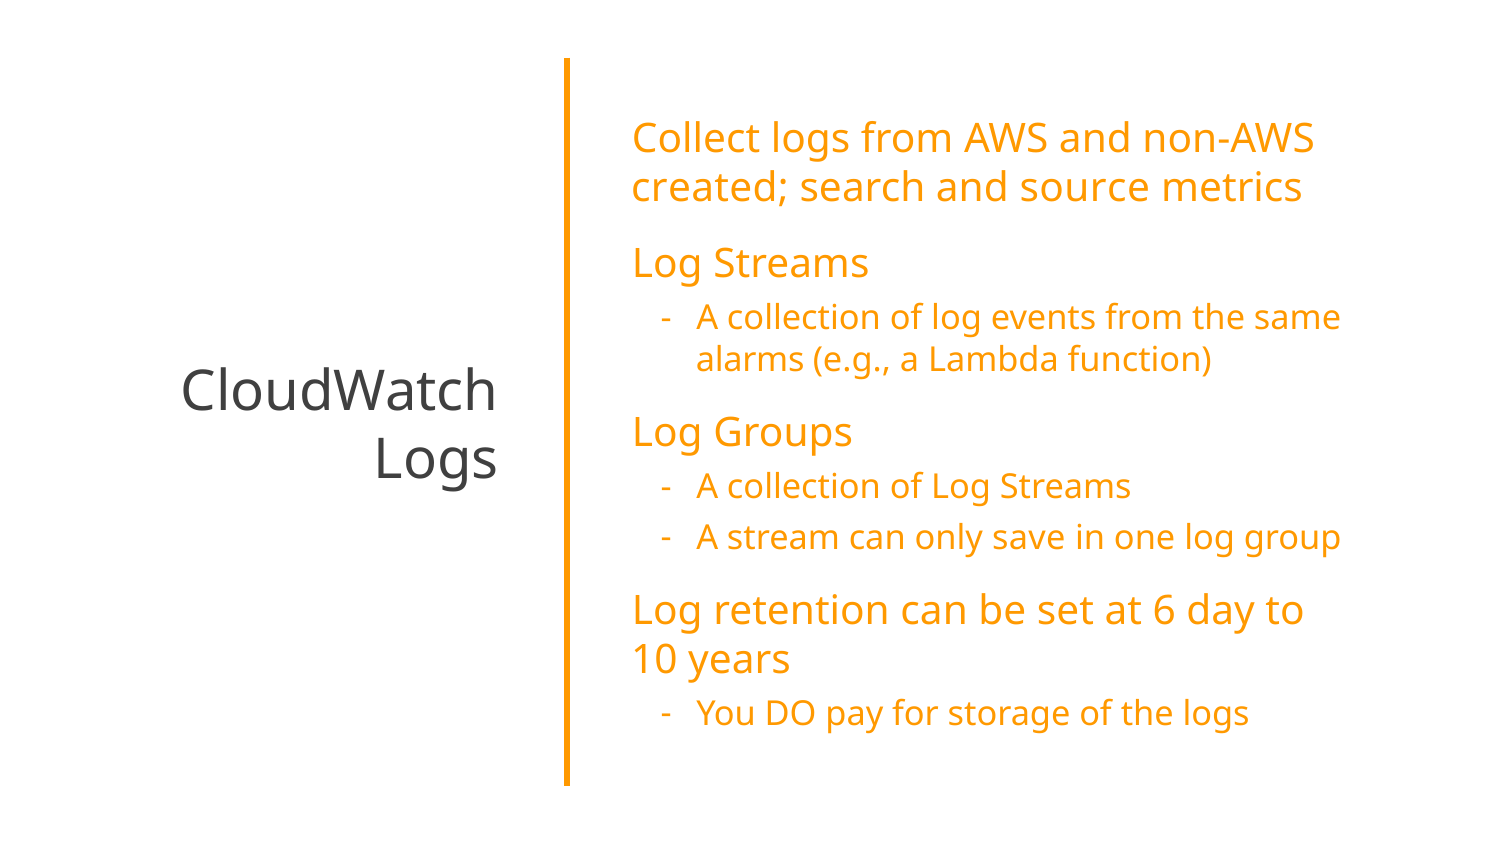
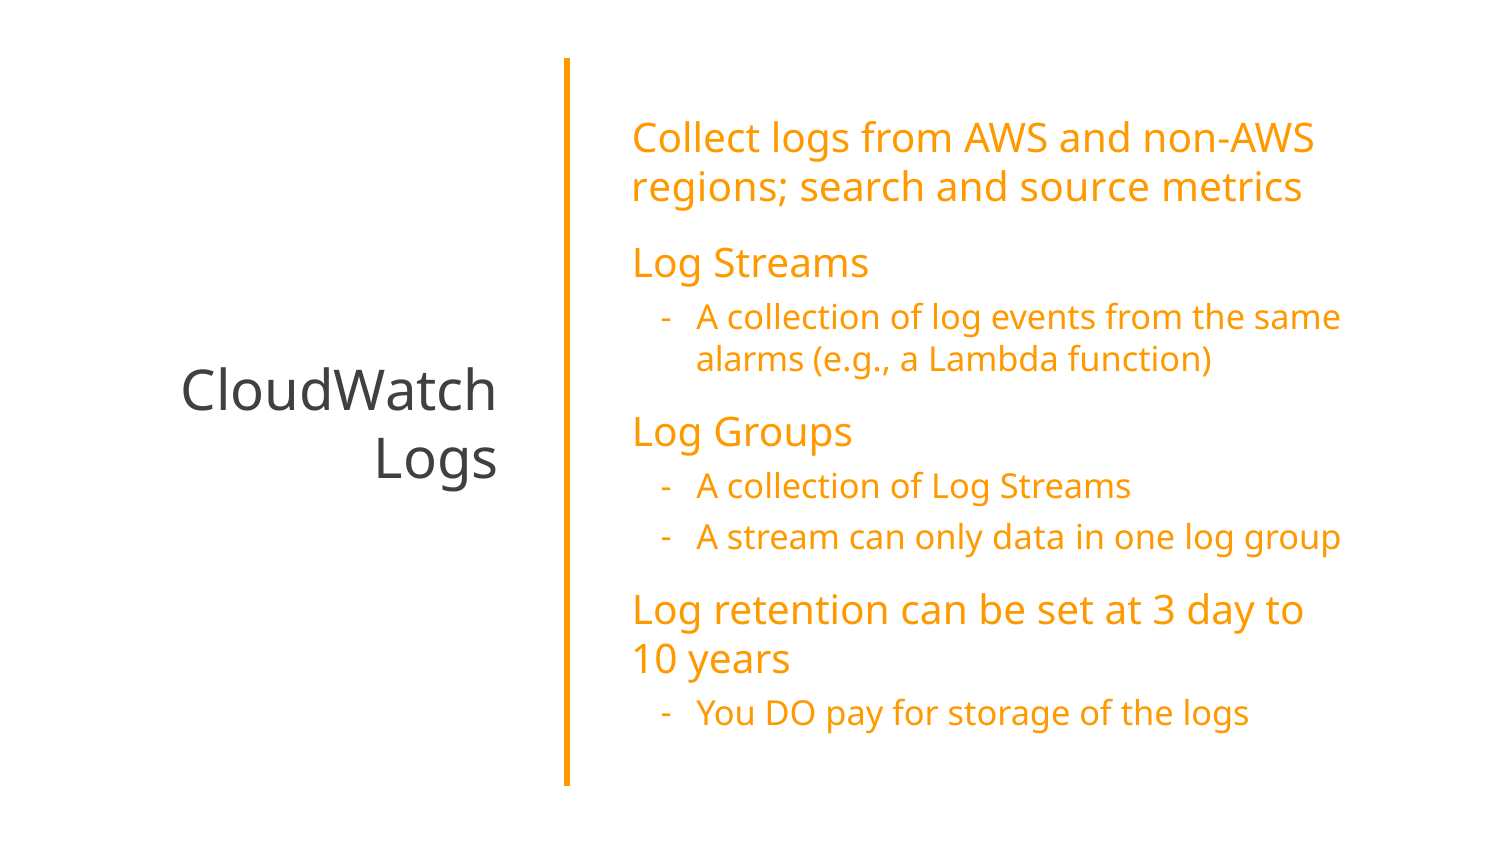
created: created -> regions (710, 188)
save: save -> data (1029, 538)
6: 6 -> 3 (1164, 611)
